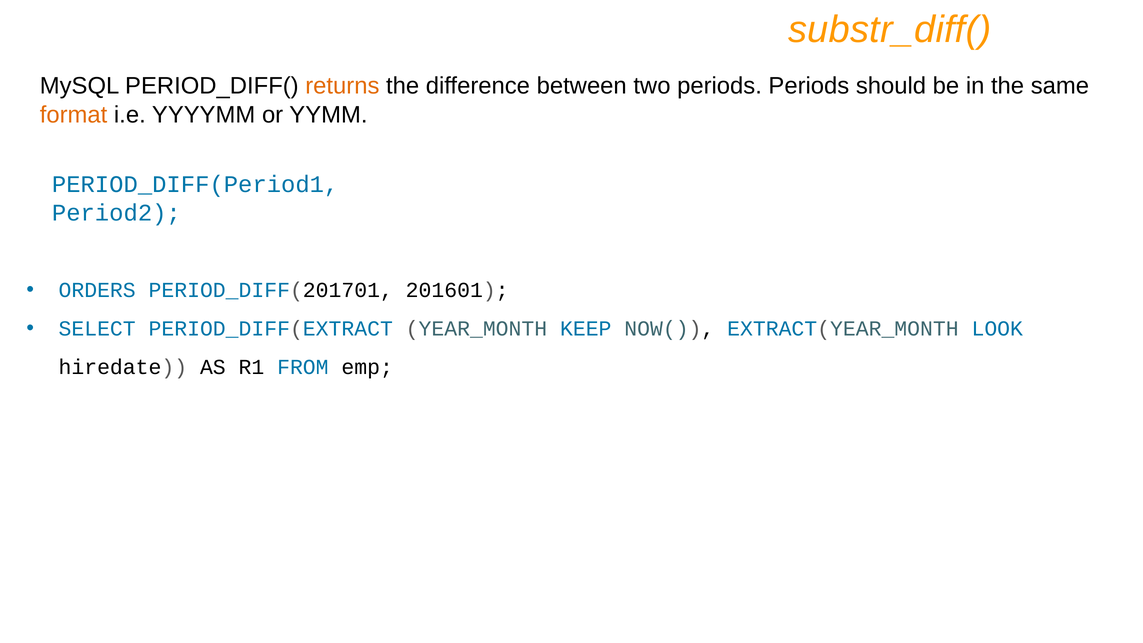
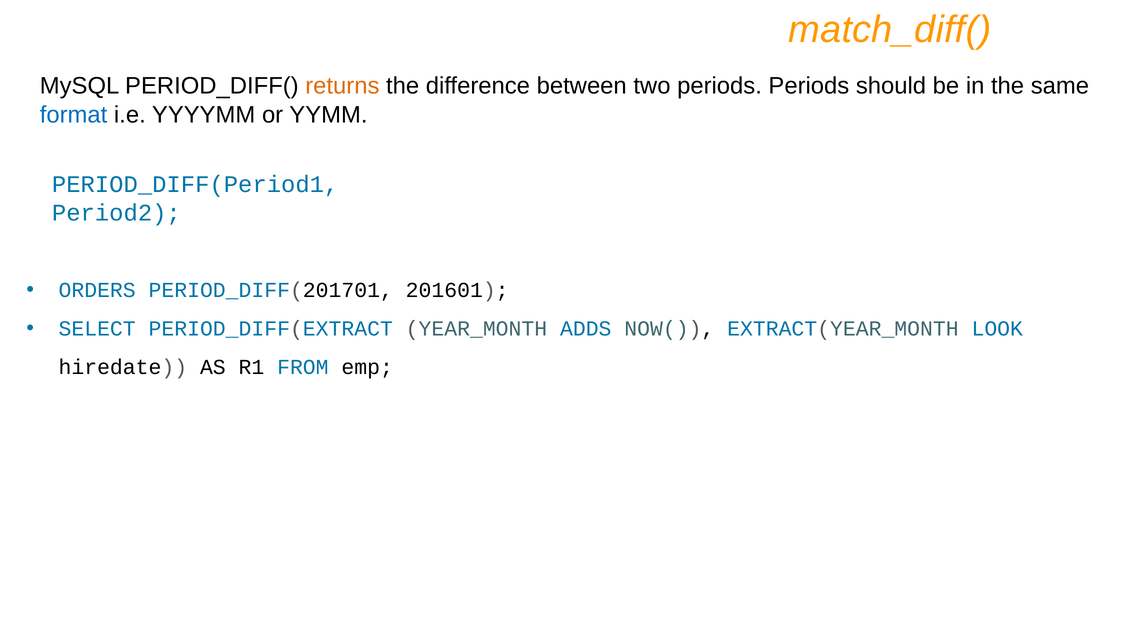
substr_diff(: substr_diff( -> match_diff( (890, 30)
format colour: orange -> blue (74, 115)
KEEP: KEEP -> ADDS (586, 329)
